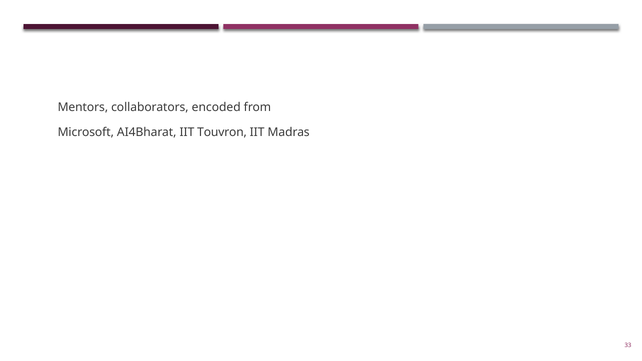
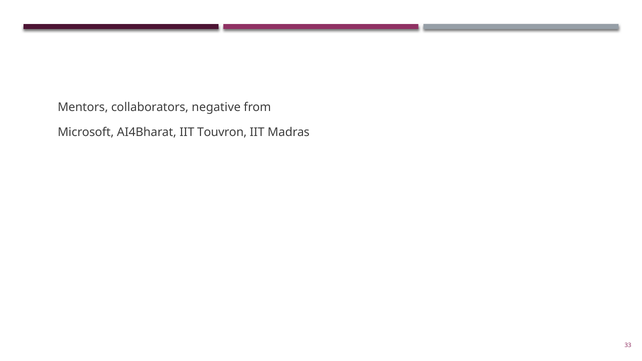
encoded: encoded -> negative (216, 107)
